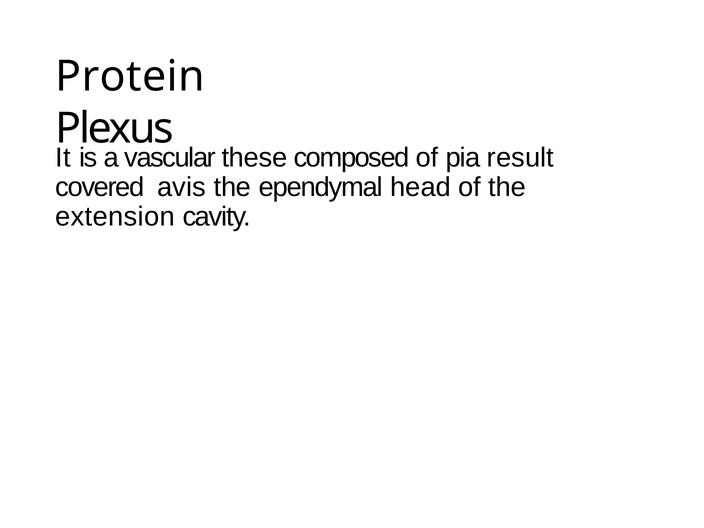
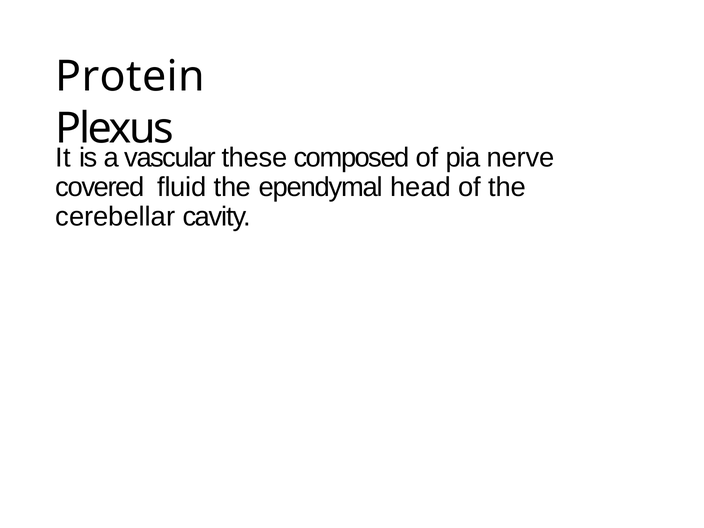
result: result -> nerve (521, 158)
avis: avis -> fluid (182, 187)
extension: extension -> cerebellar (115, 217)
